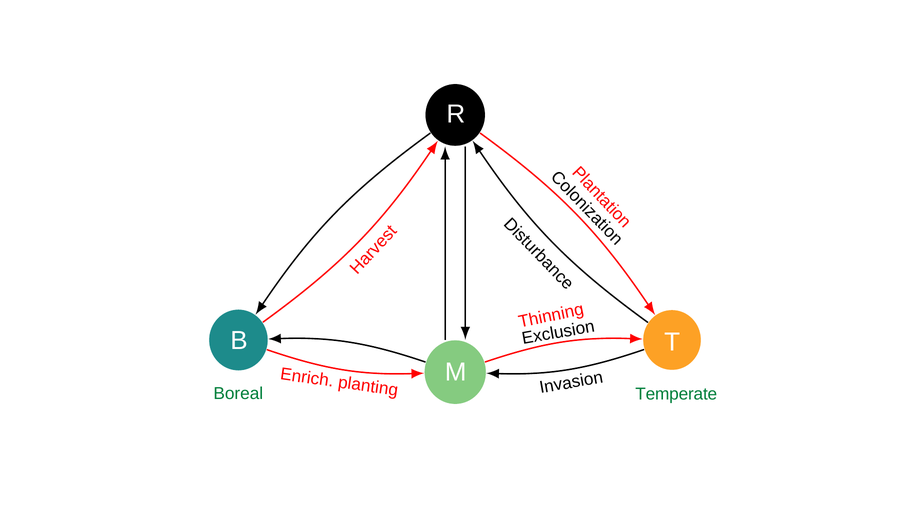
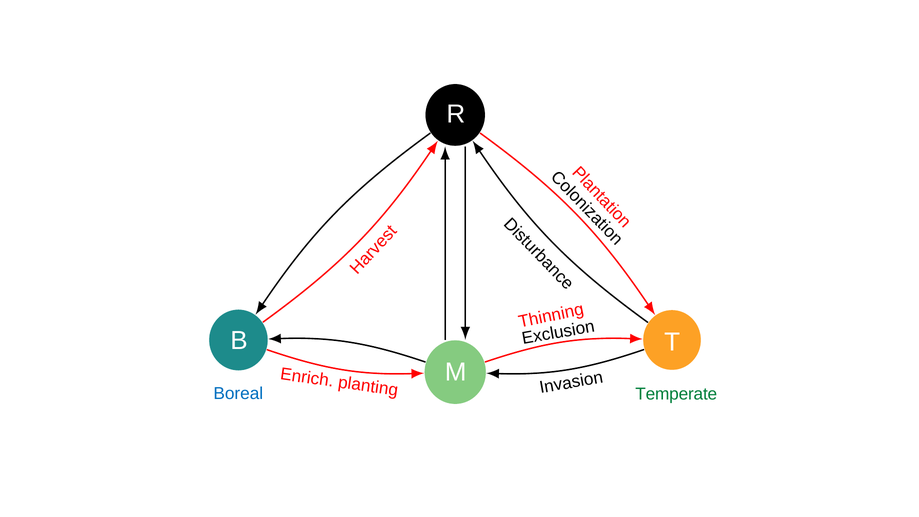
Boreal colour: green -> blue (238, 394)
